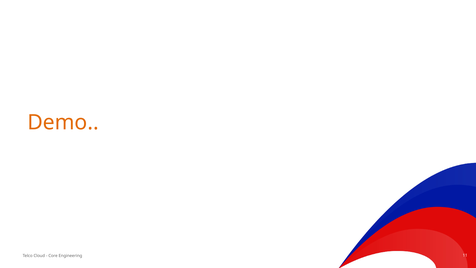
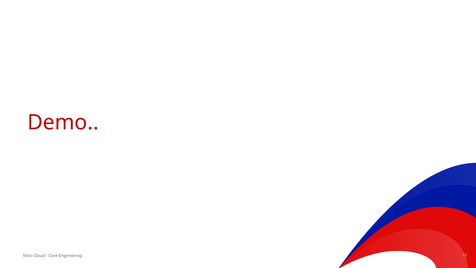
Demo colour: orange -> red (63, 122)
